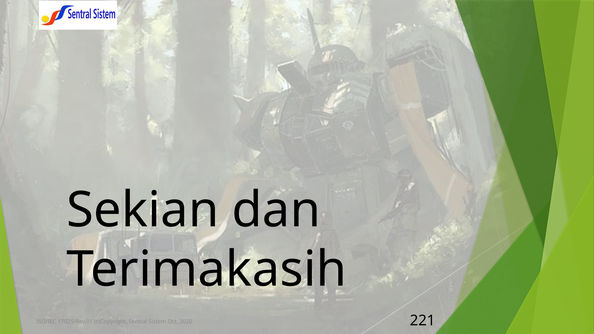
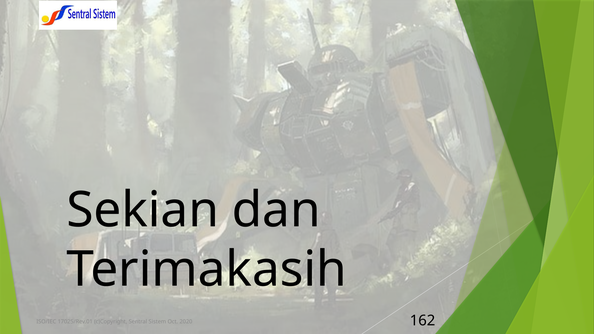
221: 221 -> 162 (423, 321)
